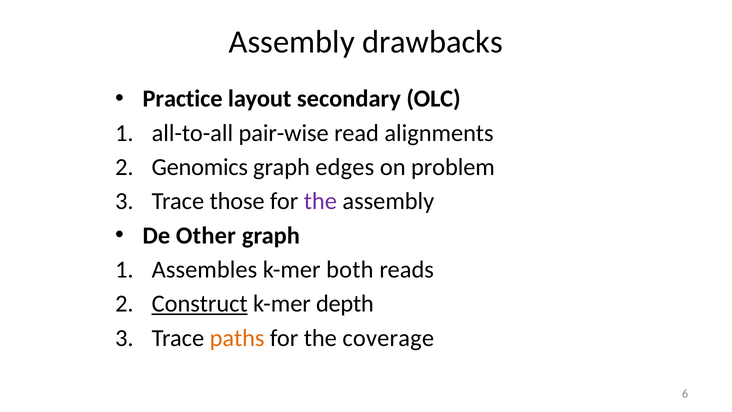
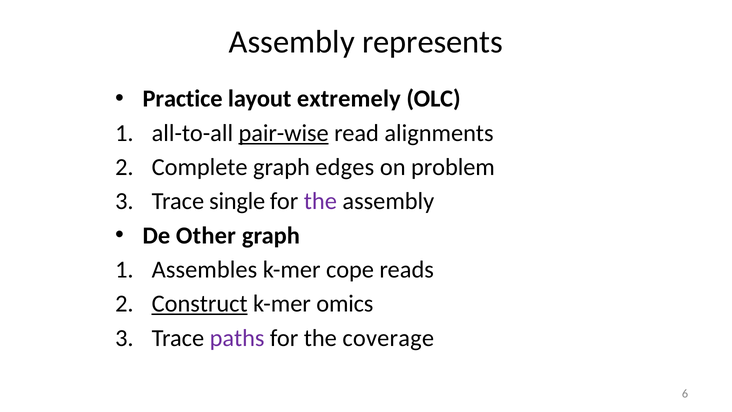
drawbacks: drawbacks -> represents (433, 42)
secondary: secondary -> extremely (349, 99)
pair-wise underline: none -> present (284, 133)
Genomics: Genomics -> Complete (200, 167)
those: those -> single (237, 201)
both: both -> cope (350, 270)
depth: depth -> omics (345, 304)
paths colour: orange -> purple (237, 338)
